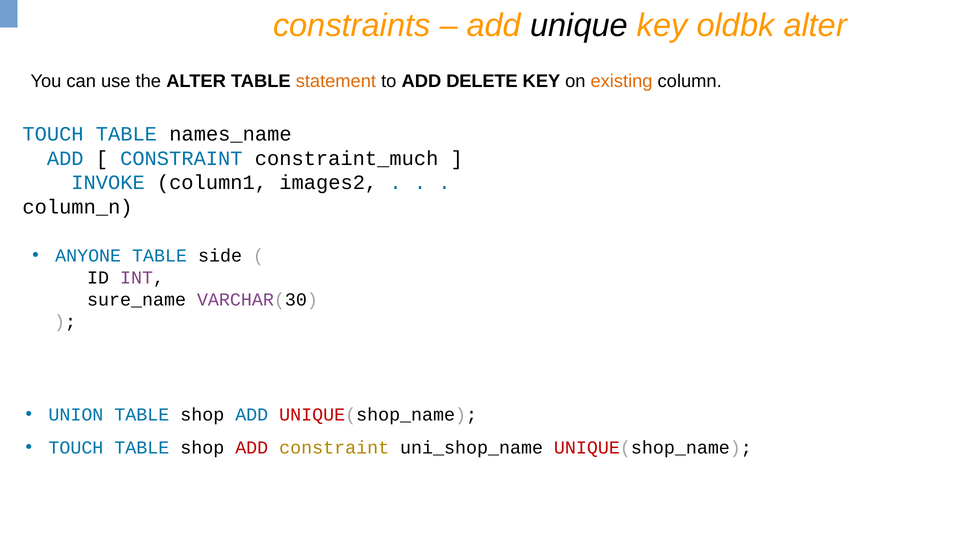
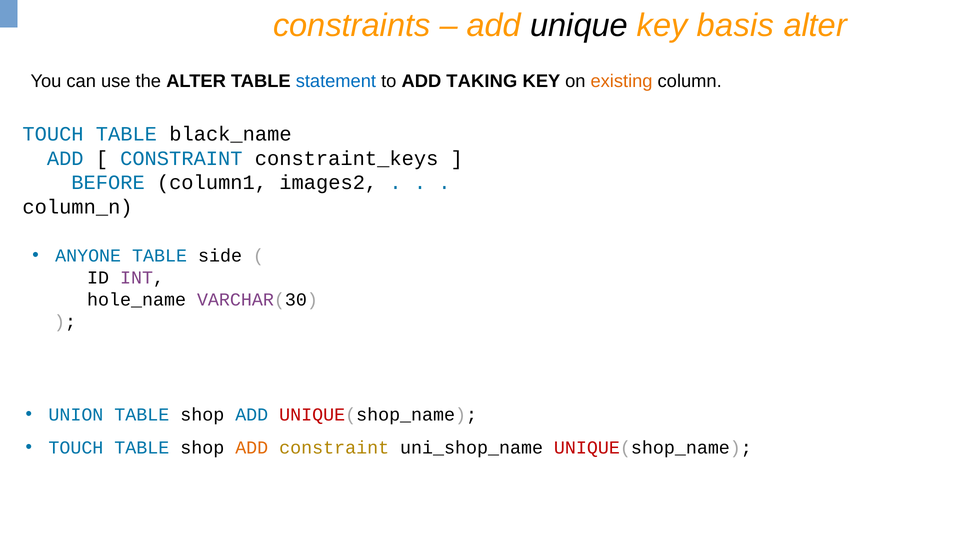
oldbk: oldbk -> basis (735, 25)
statement colour: orange -> blue (336, 81)
DELETE: DELETE -> TAKING (482, 81)
names_name: names_name -> black_name (230, 134)
constraint_much: constraint_much -> constraint_keys (347, 158)
INVOKE: INVOKE -> BEFORE (108, 183)
sure_name: sure_name -> hole_name (137, 300)
ADD colour: red -> orange (252, 448)
